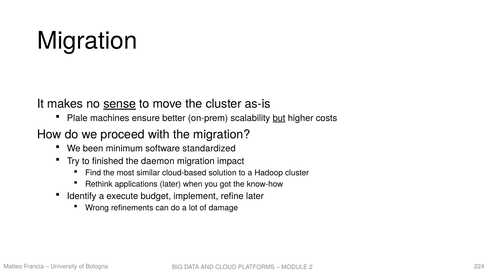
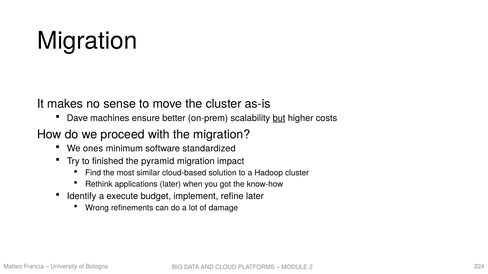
sense underline: present -> none (120, 104)
Plale: Plale -> Dave (77, 118)
been: been -> ones (93, 149)
daemon: daemon -> pyramid (158, 161)
